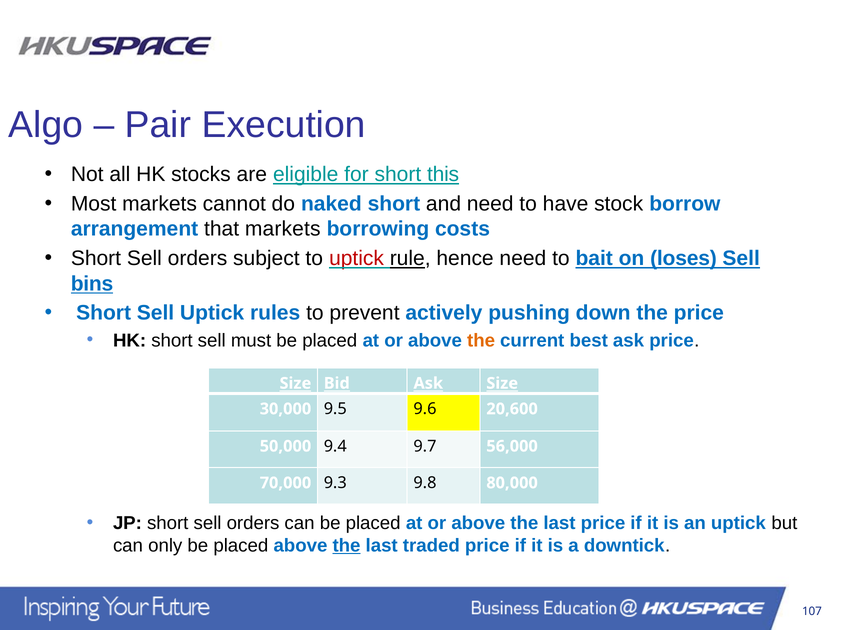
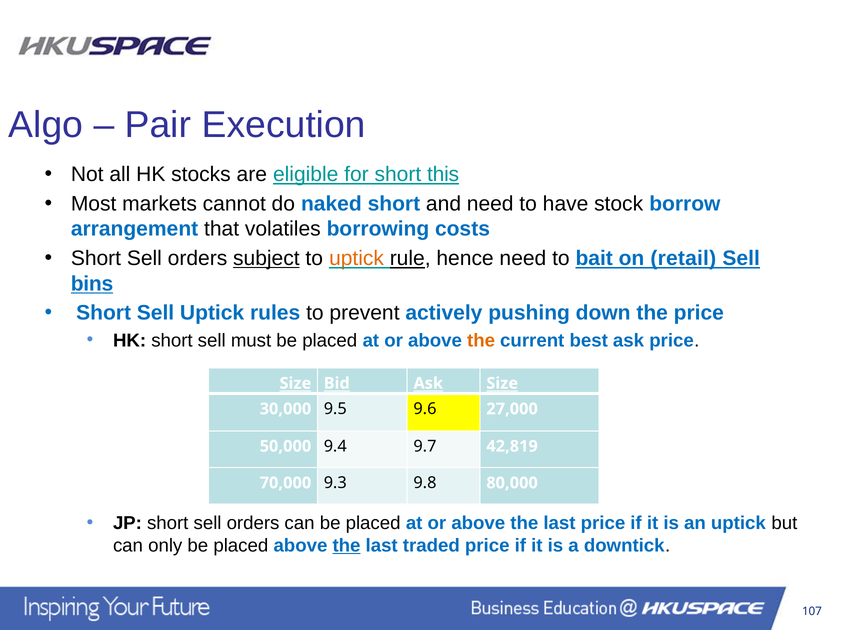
that markets: markets -> volatiles (283, 229)
subject underline: none -> present (266, 259)
uptick colour: red -> orange (357, 259)
loses: loses -> retail (683, 259)
20,600: 20,600 -> 27,000 (512, 409)
56,000: 56,000 -> 42,819 (512, 447)
